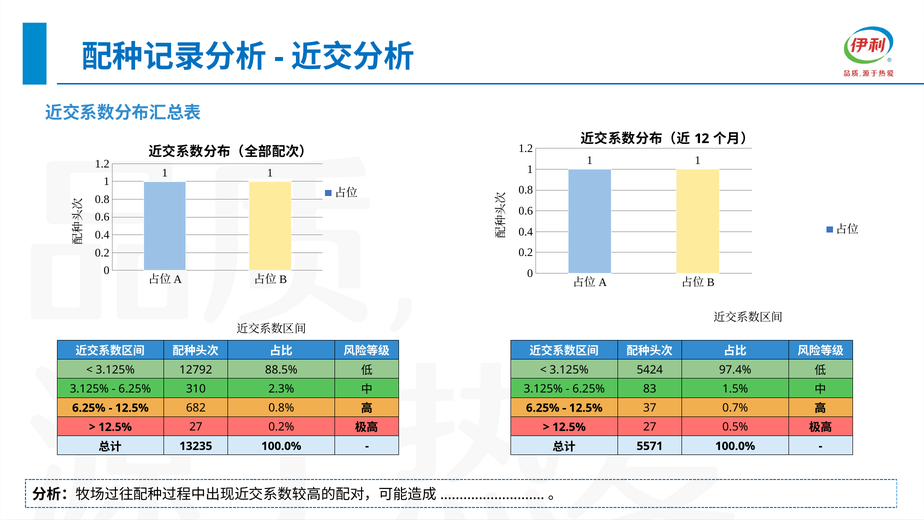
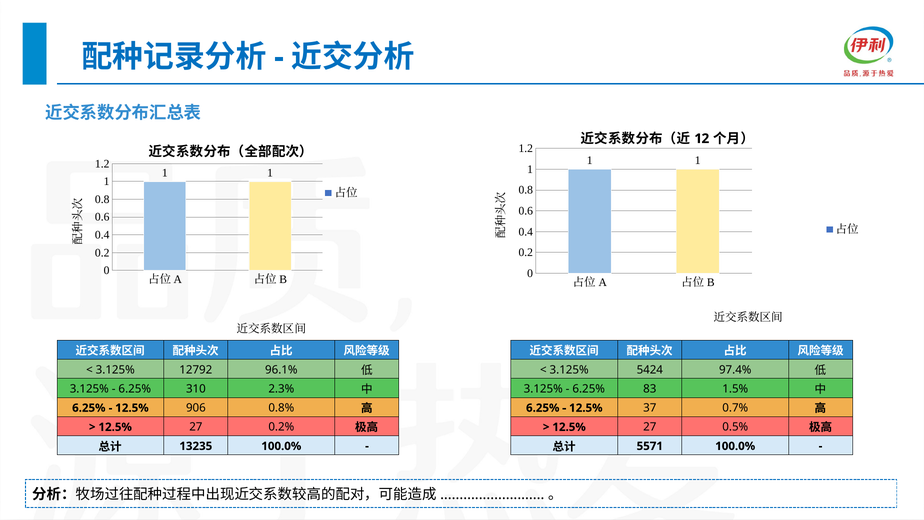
88.5%: 88.5% -> 96.1% (281, 370)
682: 682 -> 906 (196, 408)
